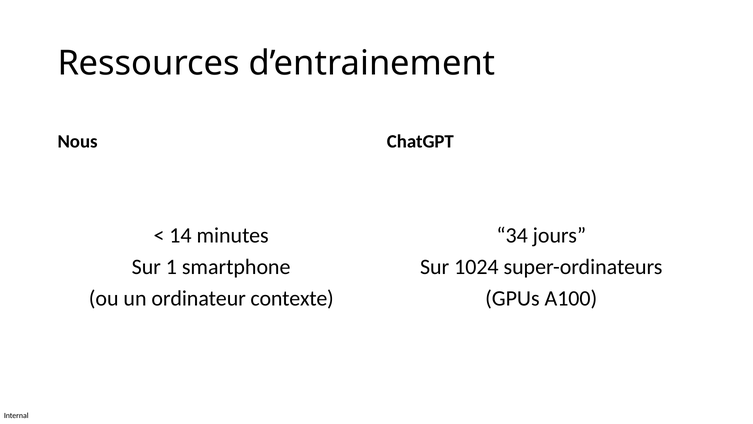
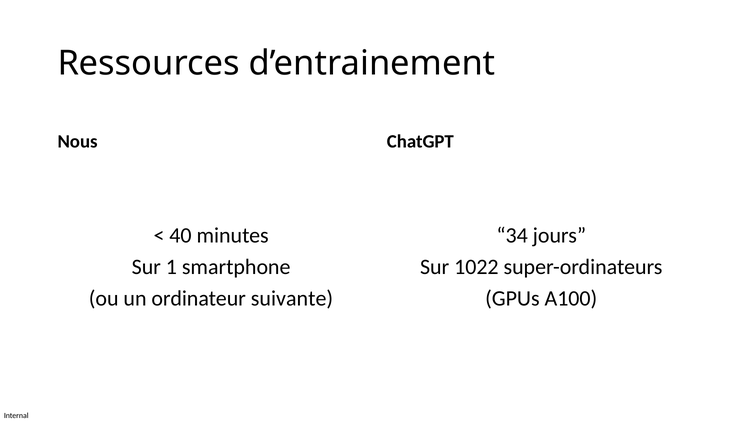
14: 14 -> 40 (180, 235)
1024: 1024 -> 1022 (476, 267)
contexte: contexte -> suivante (292, 298)
